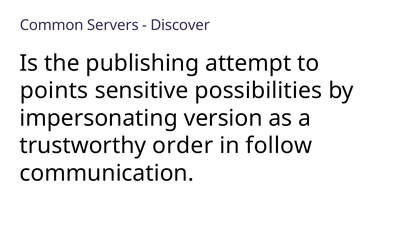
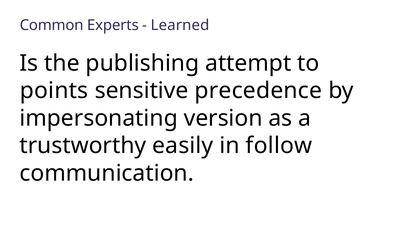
Servers: Servers -> Experts (113, 25)
Discover: Discover -> Learned (180, 25)
possibilities: possibilities -> precedence (258, 91)
order: order -> easily (183, 146)
